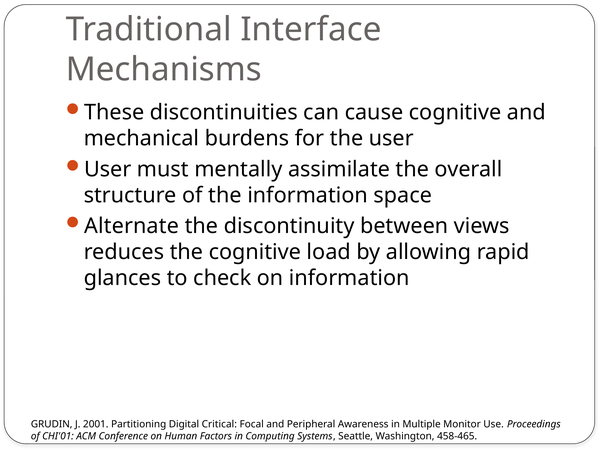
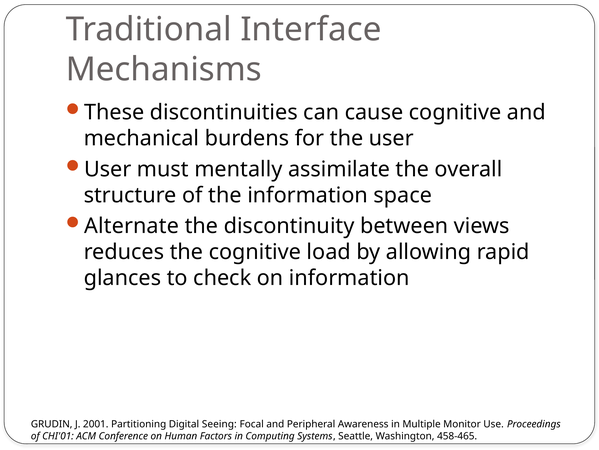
Critical: Critical -> Seeing (219, 424)
